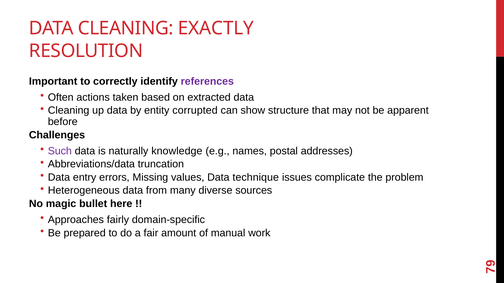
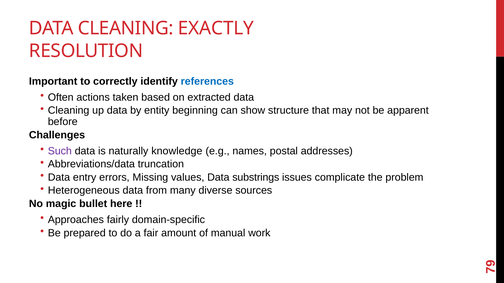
references colour: purple -> blue (207, 81)
corrupted: corrupted -> beginning (195, 111)
technique: technique -> substrings (256, 178)
